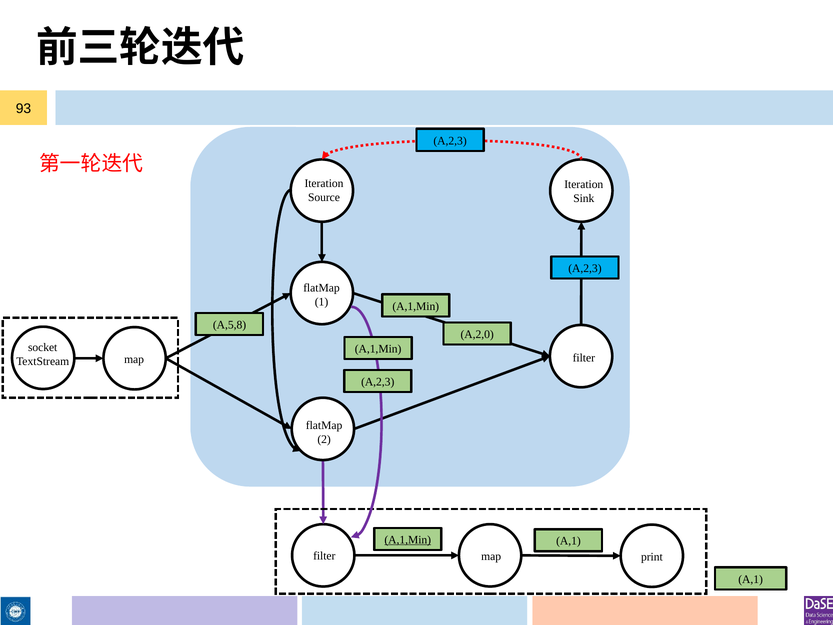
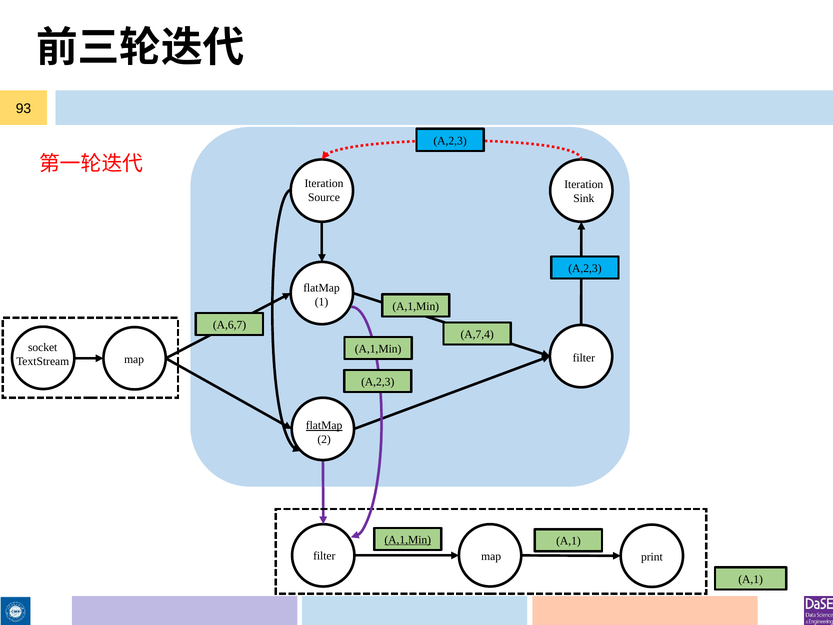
A,5,8: A,5,8 -> A,6,7 (230, 325)
A,2,0: A,2,0 -> A,7,4 (477, 334)
flatMap underline: none -> present (324, 425)
